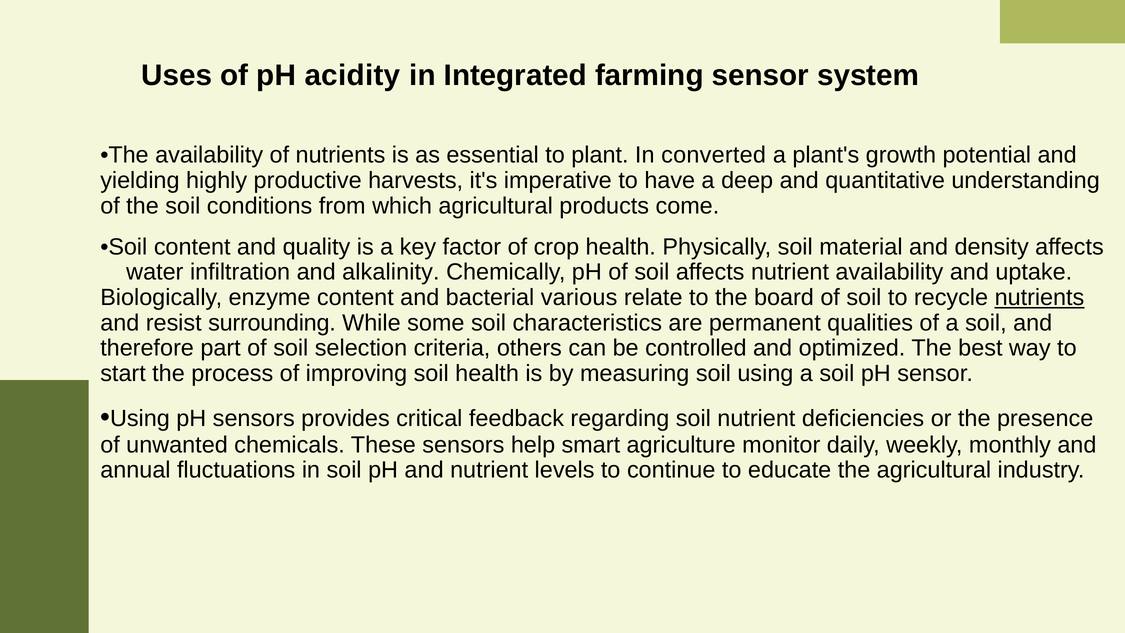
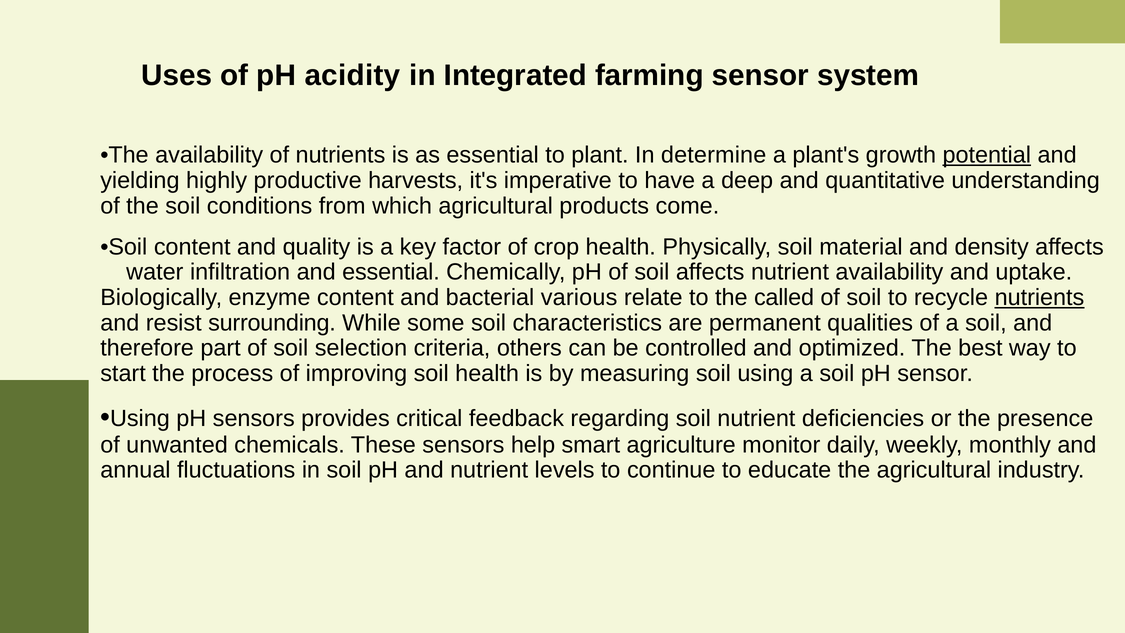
converted: converted -> determine (714, 155)
potential underline: none -> present (987, 155)
and alkalinity: alkalinity -> essential (391, 272)
board: board -> called (784, 297)
